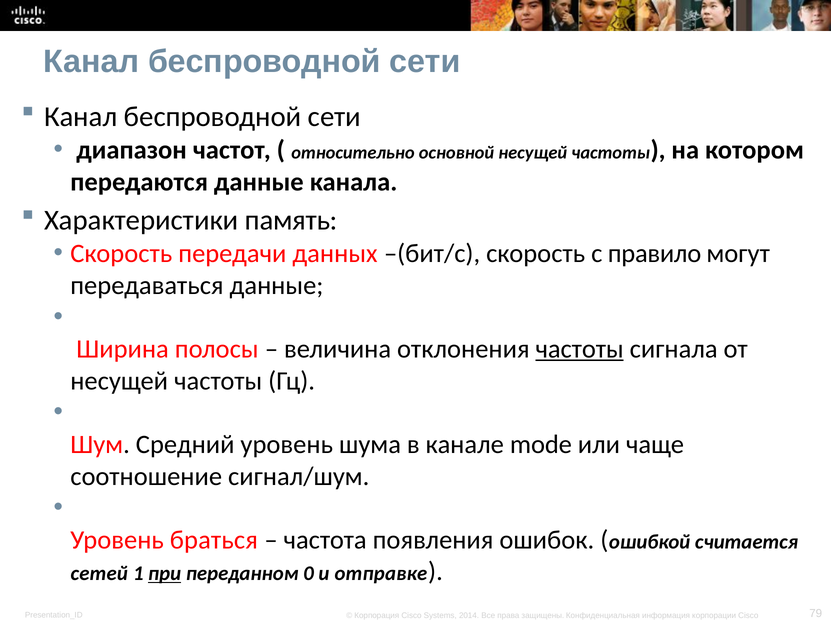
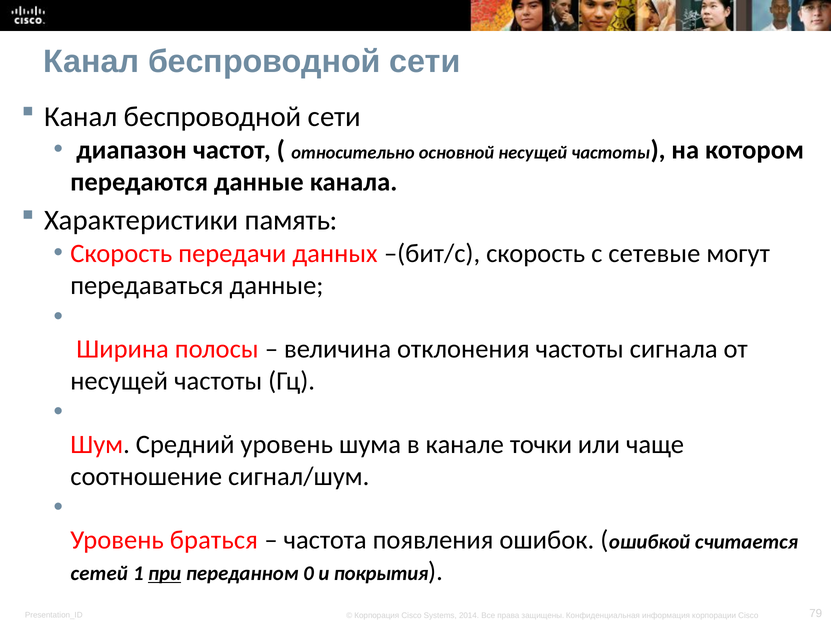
правило: правило -> сетевые (654, 254)
частоты underline: present -> none (580, 349)
mode: mode -> точки (541, 445)
отправке: отправке -> покрытия (381, 574)
